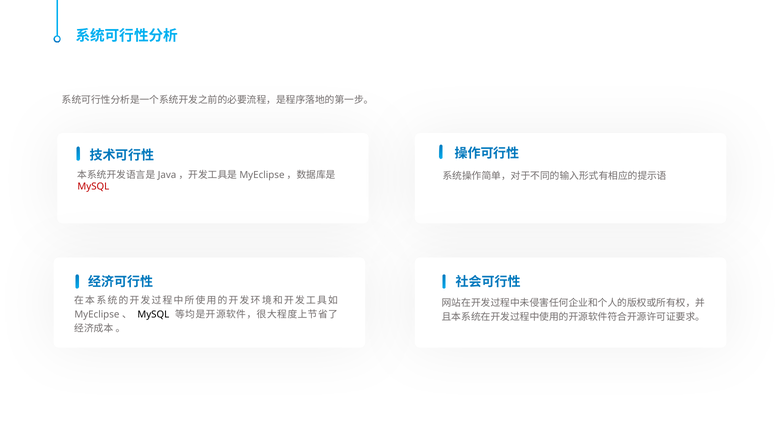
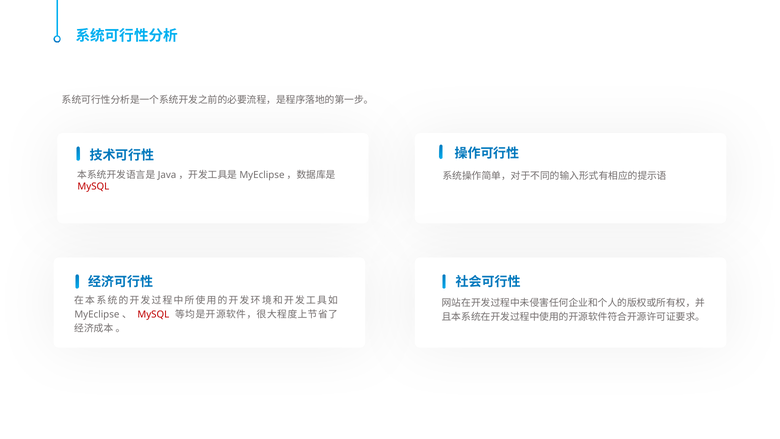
MySQL colour: black -> red (153, 314)
